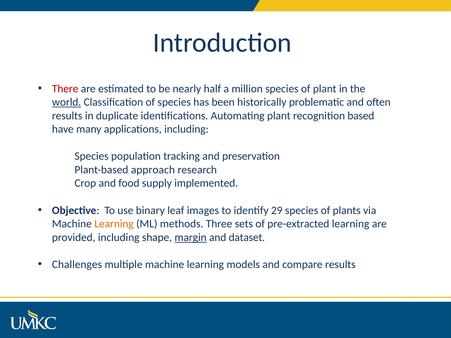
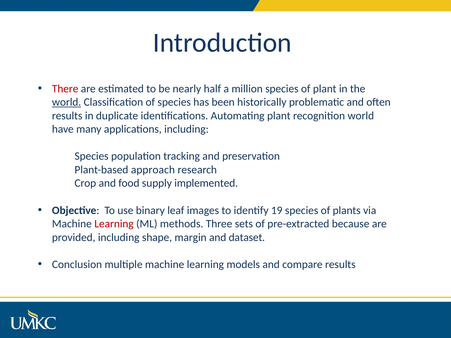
recognition based: based -> world (361, 116)
29: 29 -> 19 (277, 210)
Learning colour: orange -> red (114, 224)
pre-extracted learning: learning -> because (351, 224)
margin underline: present -> none (191, 238)
Challenges: Challenges -> Conclusion (77, 265)
